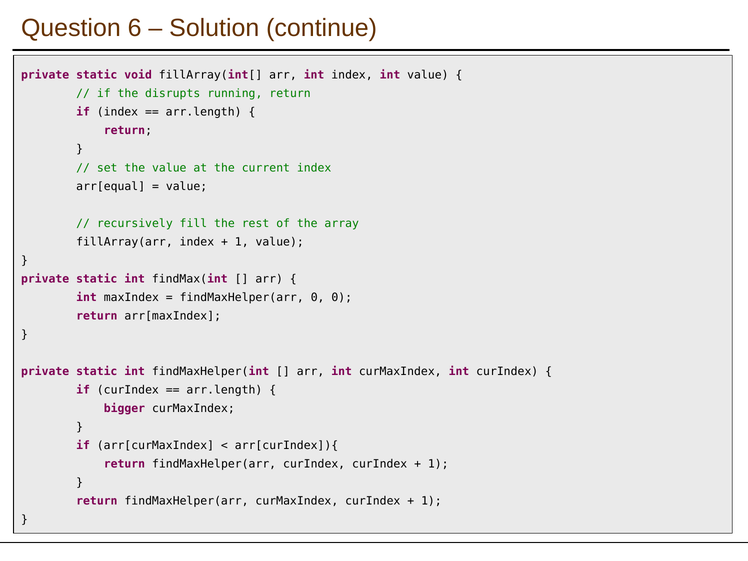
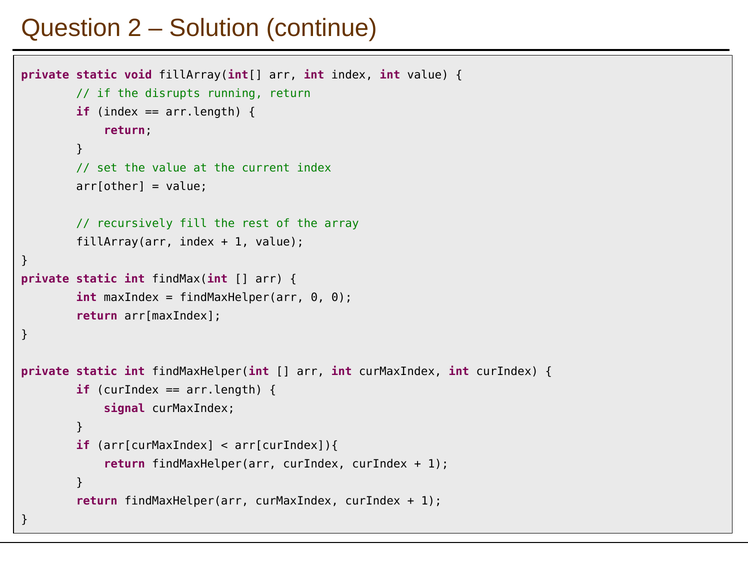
6: 6 -> 2 (135, 28)
arr[equal: arr[equal -> arr[other (111, 186)
bigger: bigger -> signal (124, 409)
